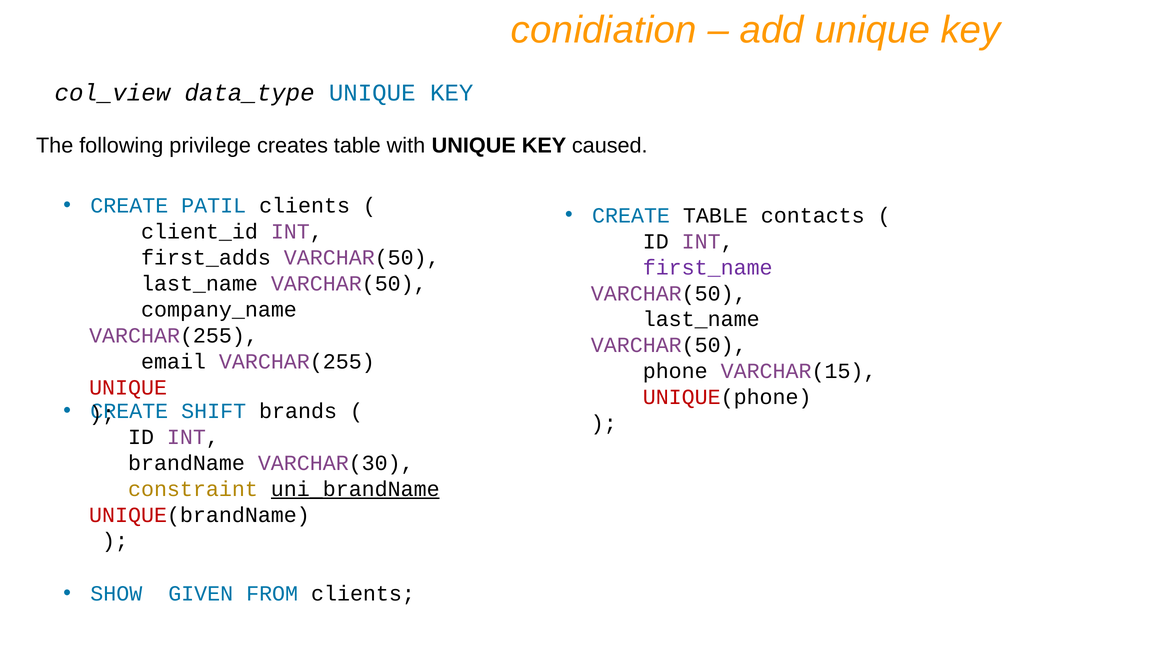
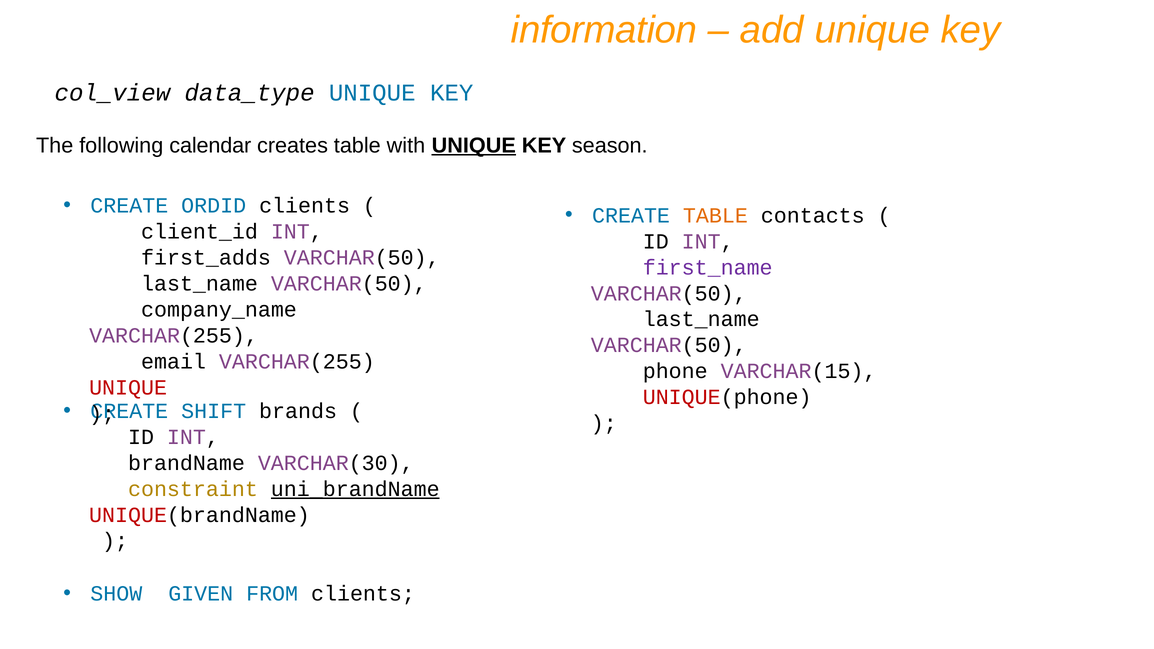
conidiation: conidiation -> information (604, 30)
privilege: privilege -> calendar (210, 146)
UNIQUE underline: none -> present (474, 146)
caused: caused -> season (610, 146)
PATIL: PATIL -> ORDID (214, 206)
TABLE colour: black -> orange (715, 216)
